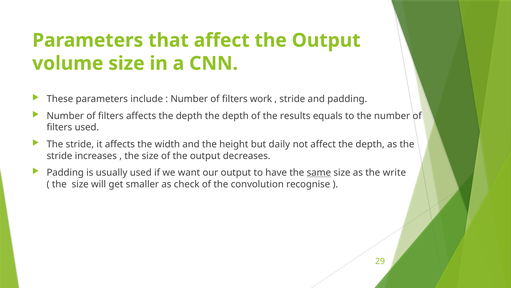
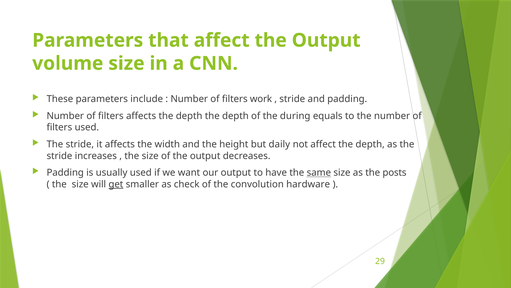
results: results -> during (295, 116)
write: write -> posts (395, 172)
get underline: none -> present (116, 184)
recognise: recognise -> hardware (308, 184)
